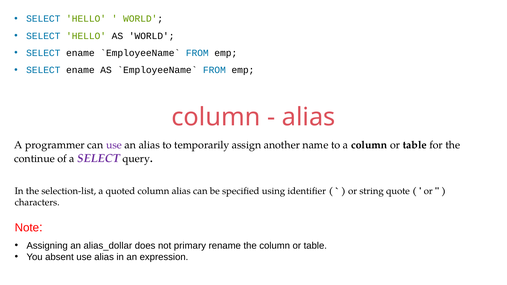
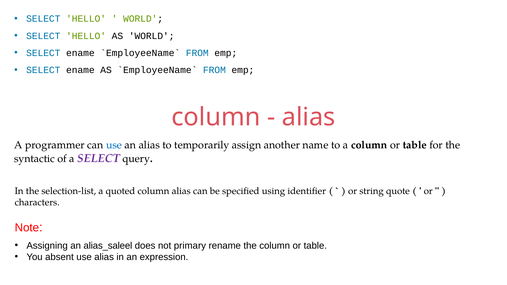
use colour: purple -> blue (114, 145)
continue: continue -> syntactic (34, 159)
alias_dollar: alias_dollar -> alias_saleel (108, 246)
